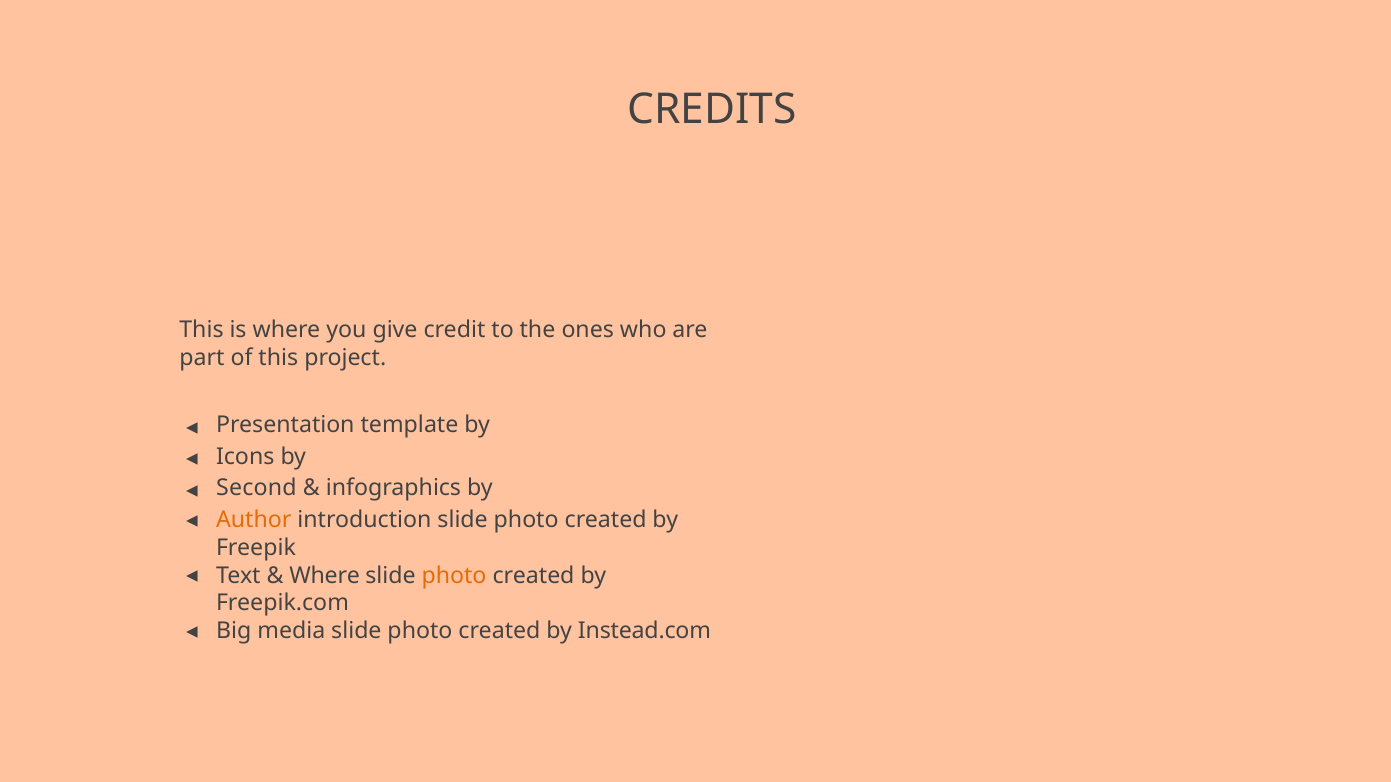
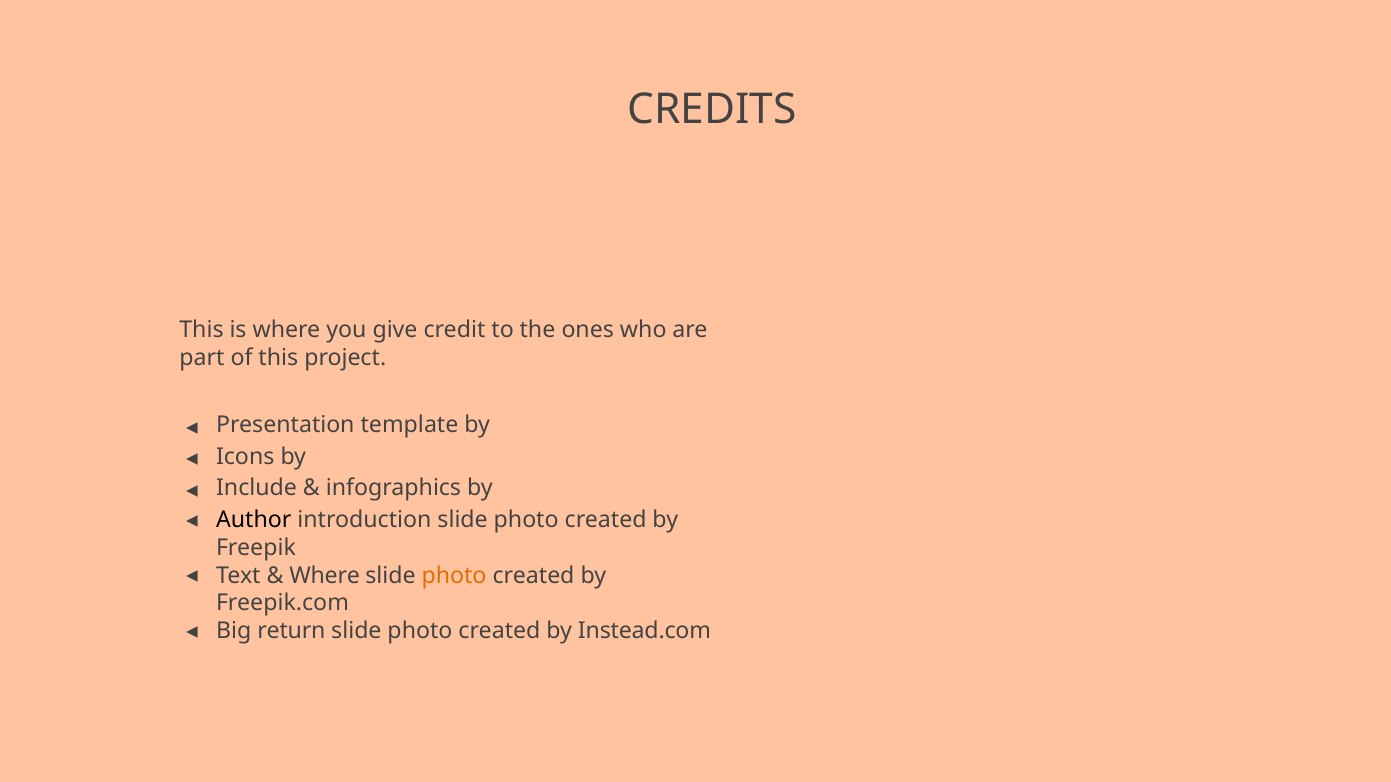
Second: Second -> Include (257, 489)
Author colour: orange -> black (254, 520)
media: media -> return (291, 631)
